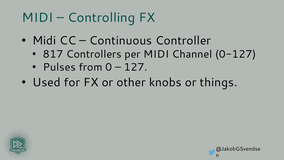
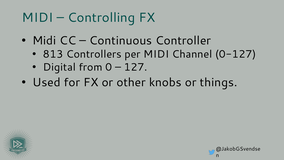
817: 817 -> 813 (53, 54)
Pulses: Pulses -> Digital (59, 67)
